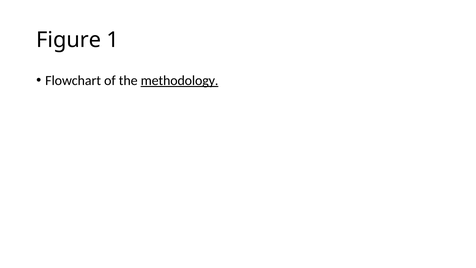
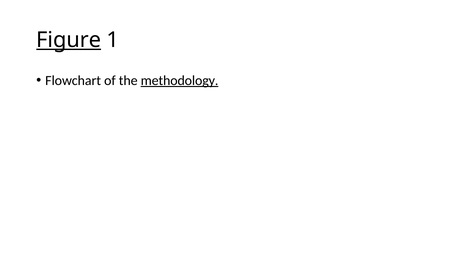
Figure underline: none -> present (69, 40)
